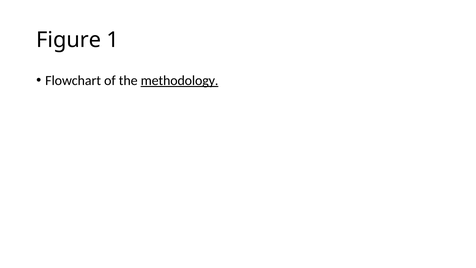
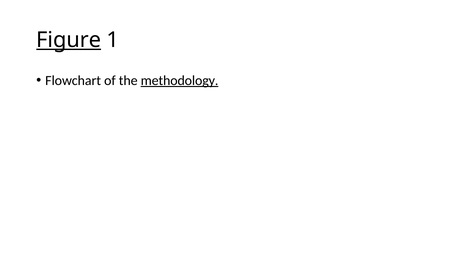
Figure underline: none -> present (69, 40)
